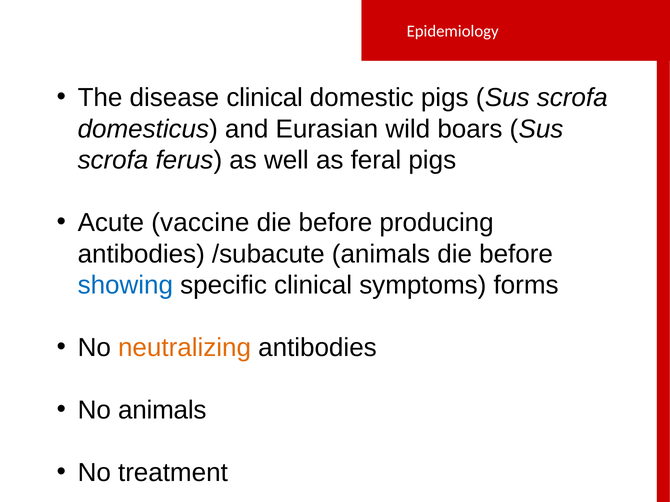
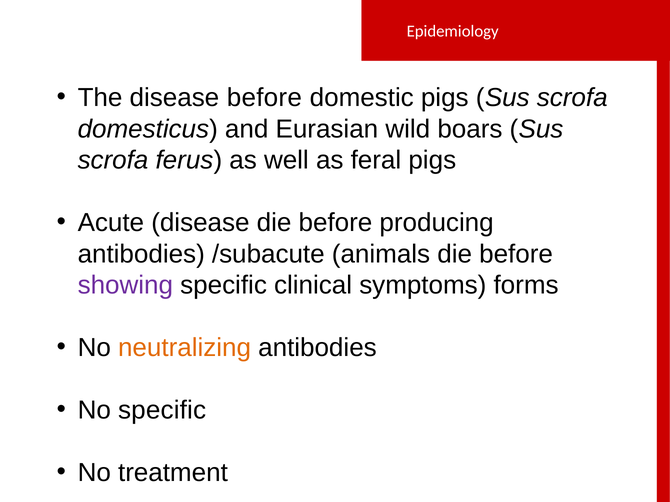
disease clinical: clinical -> before (264, 98)
Acute vaccine: vaccine -> disease (200, 223)
showing colour: blue -> purple (125, 286)
No animals: animals -> specific (162, 411)
